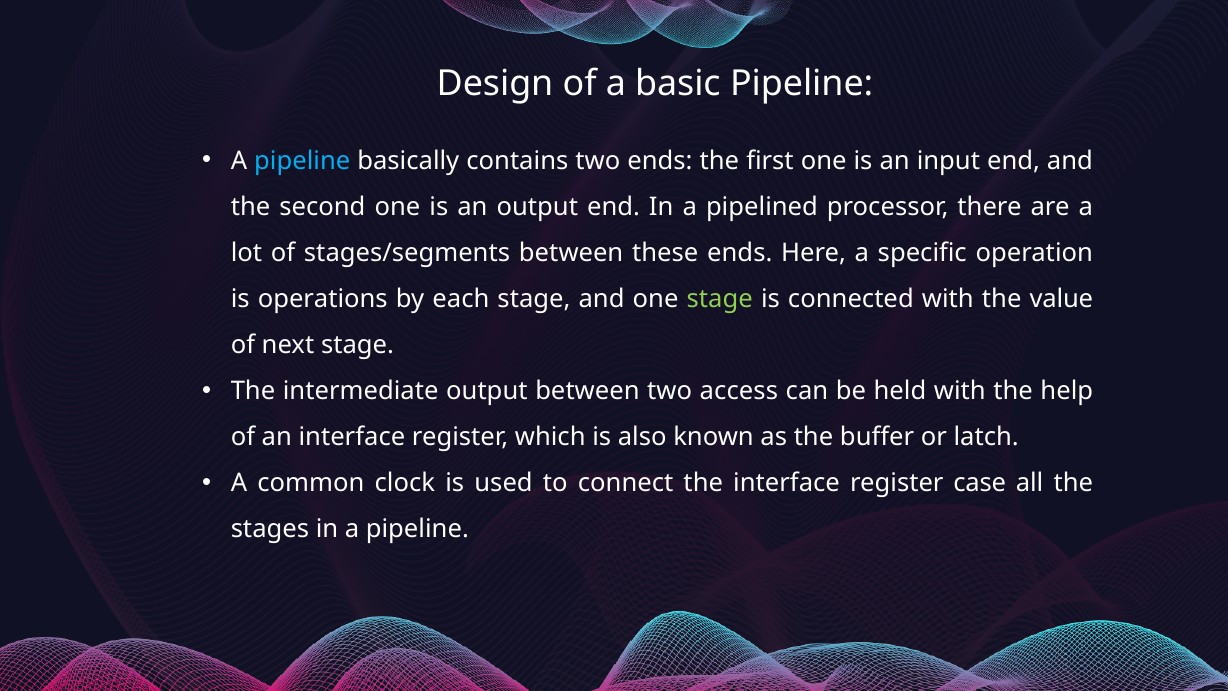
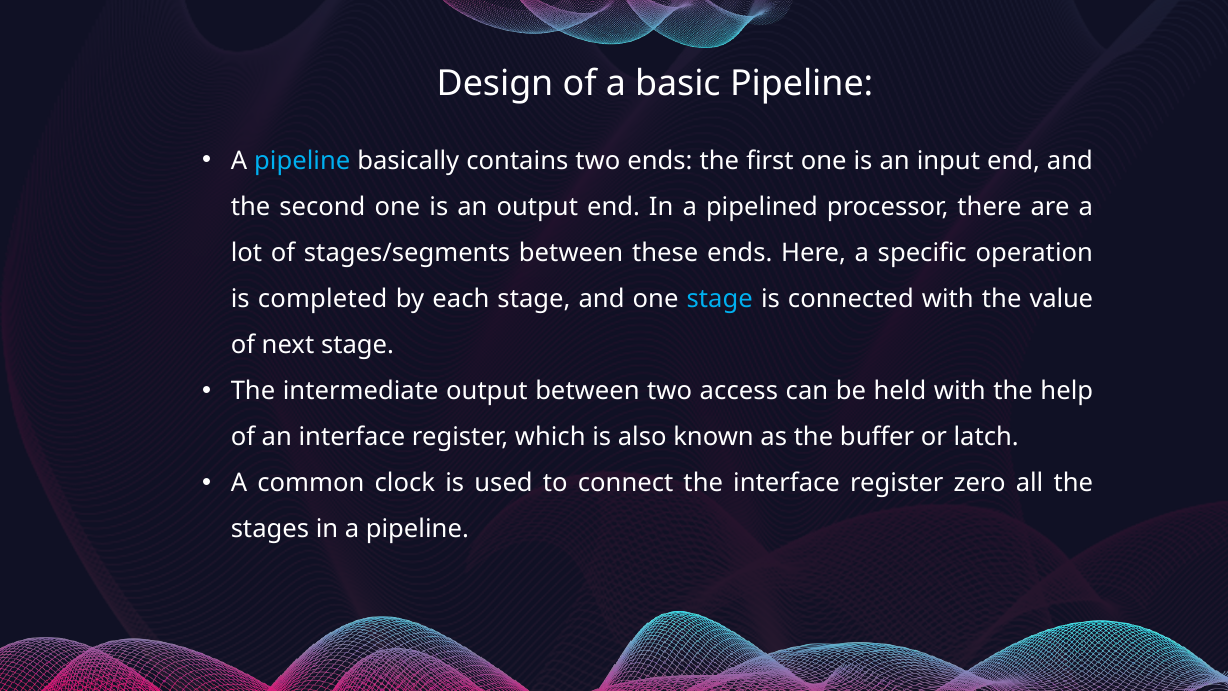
operations: operations -> completed (323, 299)
stage colour: light green -> light blue (720, 299)
case: case -> zero (980, 483)
